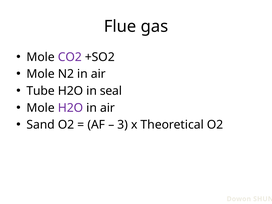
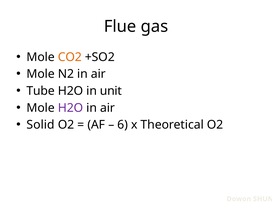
CO2 colour: purple -> orange (70, 57)
seal: seal -> unit (111, 91)
Sand: Sand -> Solid (41, 125)
3: 3 -> 6 (123, 125)
